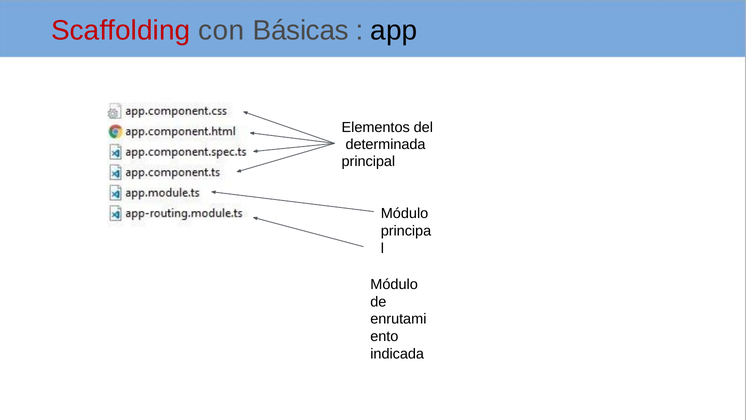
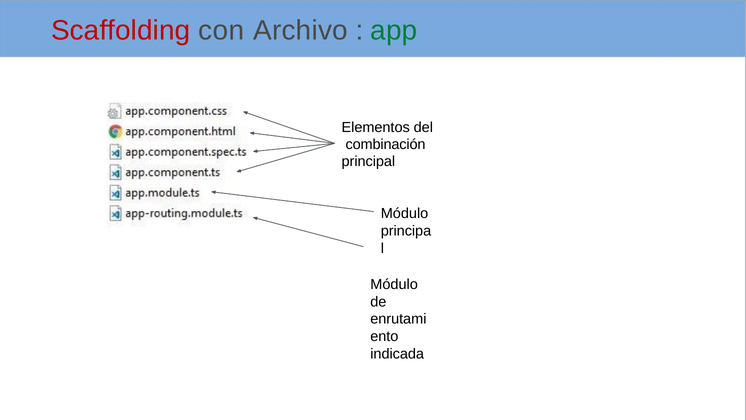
Básicas: Básicas -> Archivo (301, 30)
app colour: black -> green (394, 30)
determinada: determinada -> combinación (386, 144)
